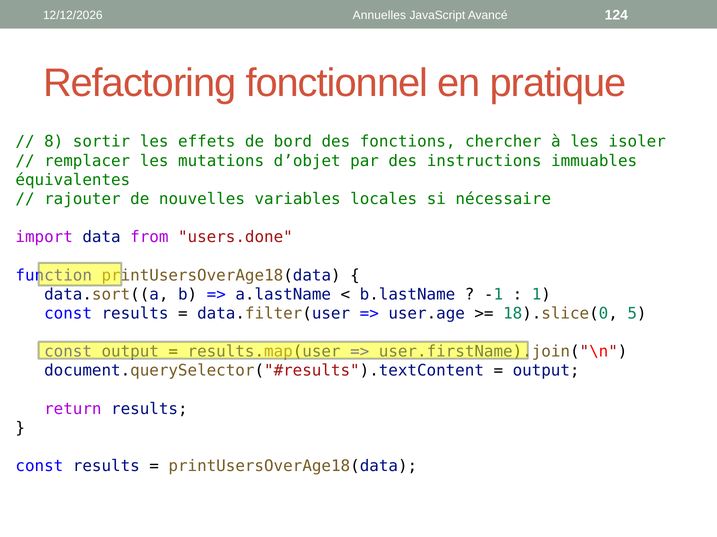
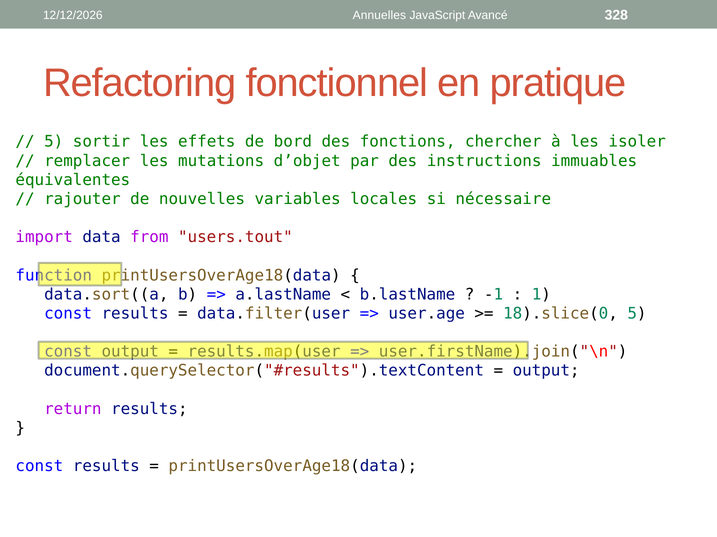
124: 124 -> 328 (616, 15)
8: 8 -> 5 (54, 142)
users.done: users.done -> users.tout (235, 237)
